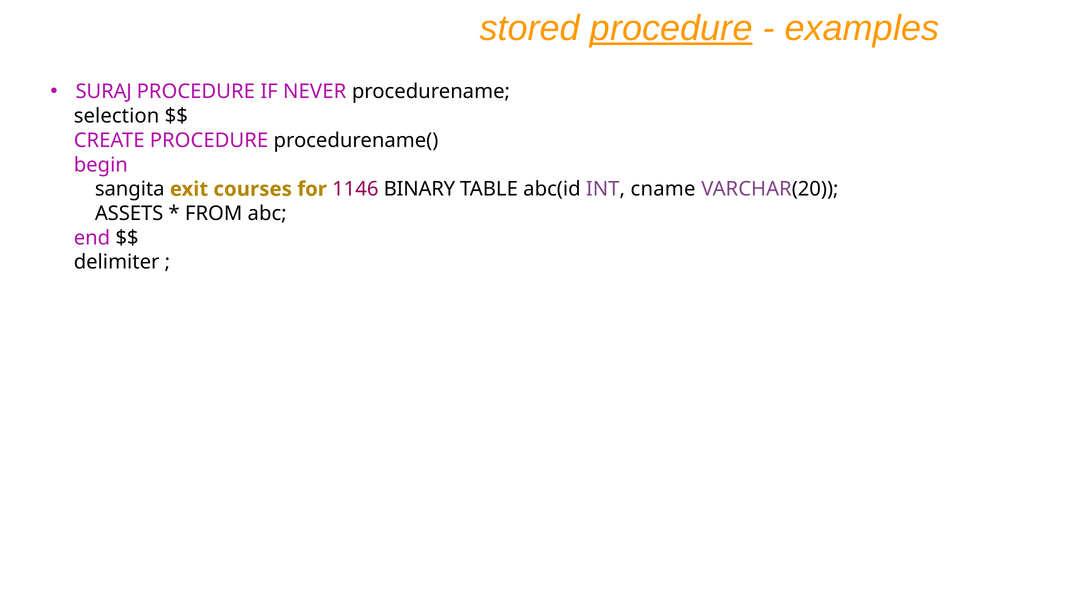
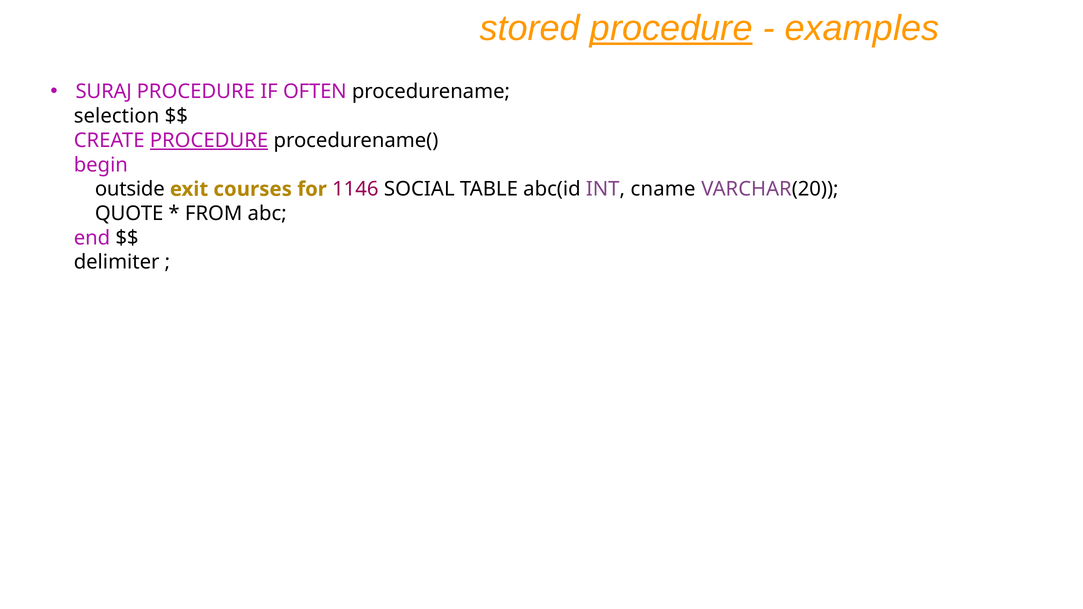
NEVER: NEVER -> OFTEN (315, 92)
PROCEDURE underline: none -> present (209, 140)
sangita: sangita -> outside (130, 189)
BINARY: BINARY -> SOCIAL (419, 189)
ASSETS: ASSETS -> QUOTE (129, 214)
